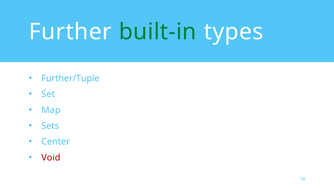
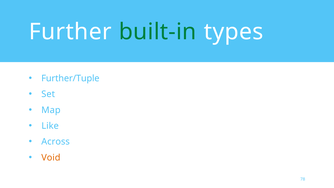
Sets: Sets -> Like (50, 126)
Center: Center -> Across (56, 142)
Void colour: red -> orange (51, 157)
